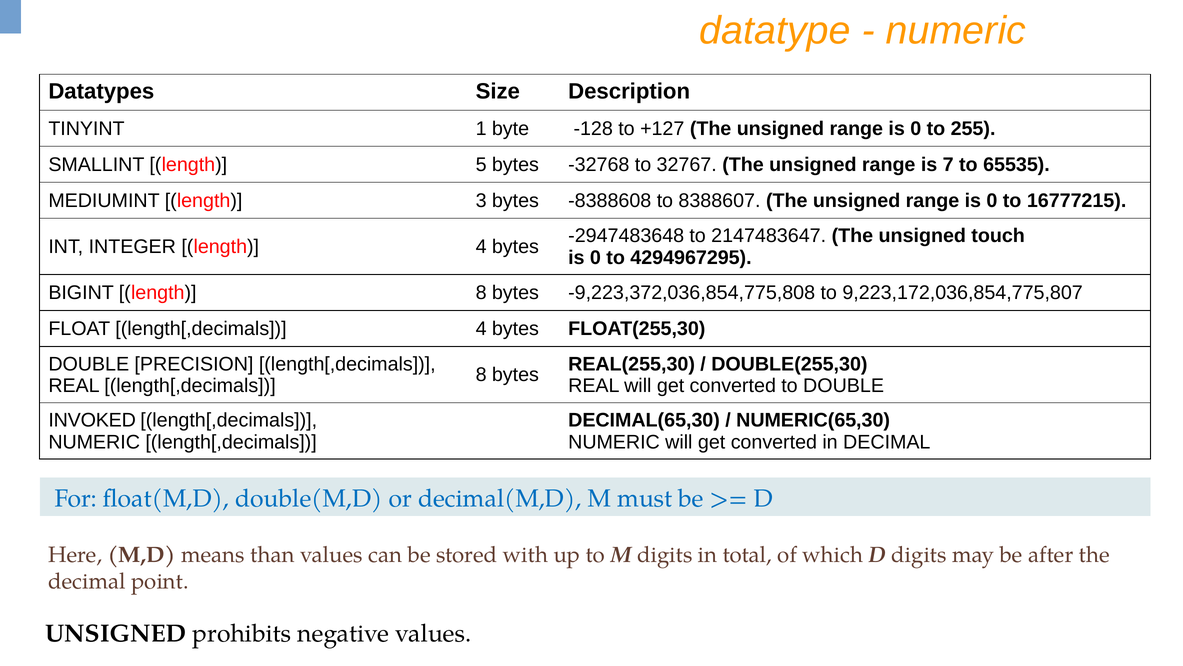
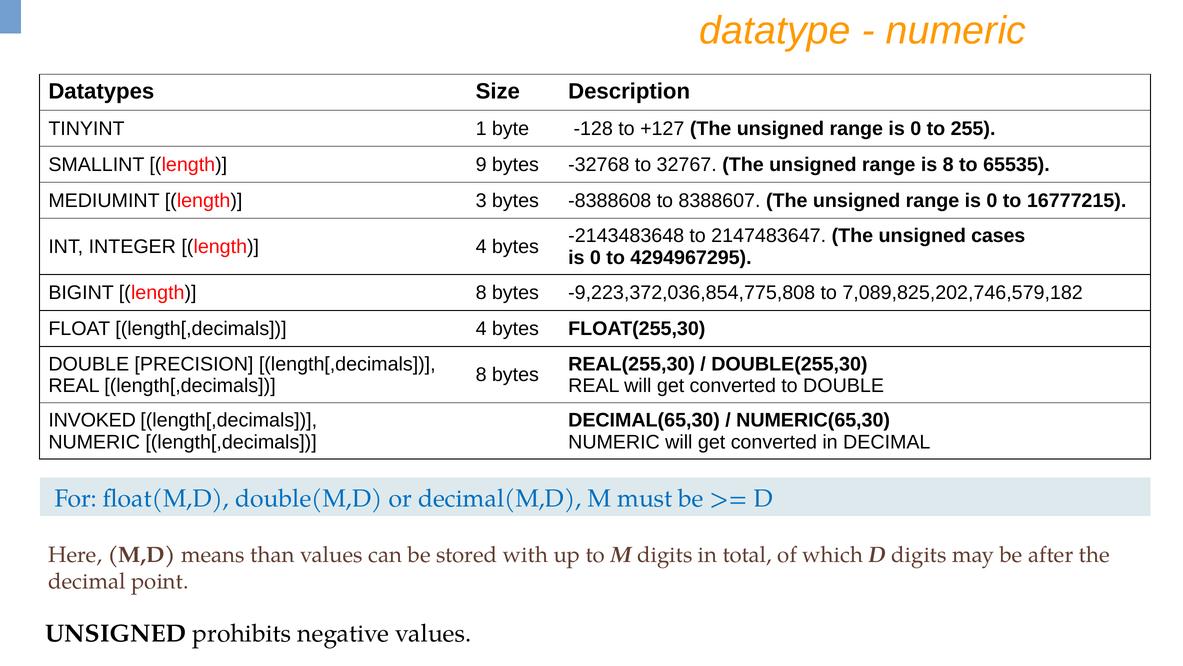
5: 5 -> 9 (481, 164)
is 7: 7 -> 8 (948, 164)
-2947483648: -2947483648 -> -2143483648 (626, 236)
touch: touch -> cases (998, 236)
9,223,172,036,854,775,807: 9,223,172,036,854,775,807 -> 7,089,825,202,746,579,182 (963, 293)
